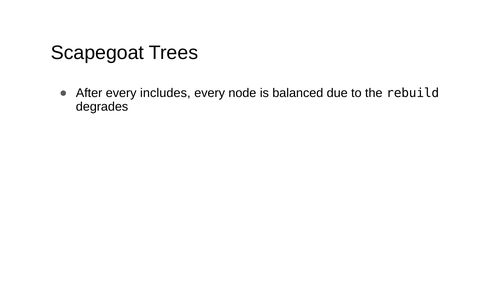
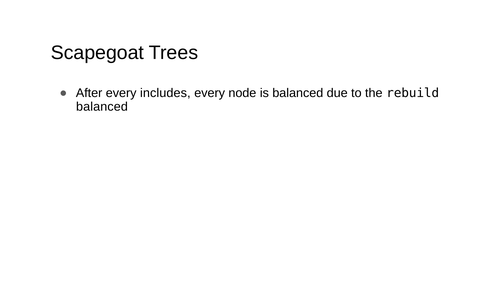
degrades: degrades -> balanced (102, 107)
